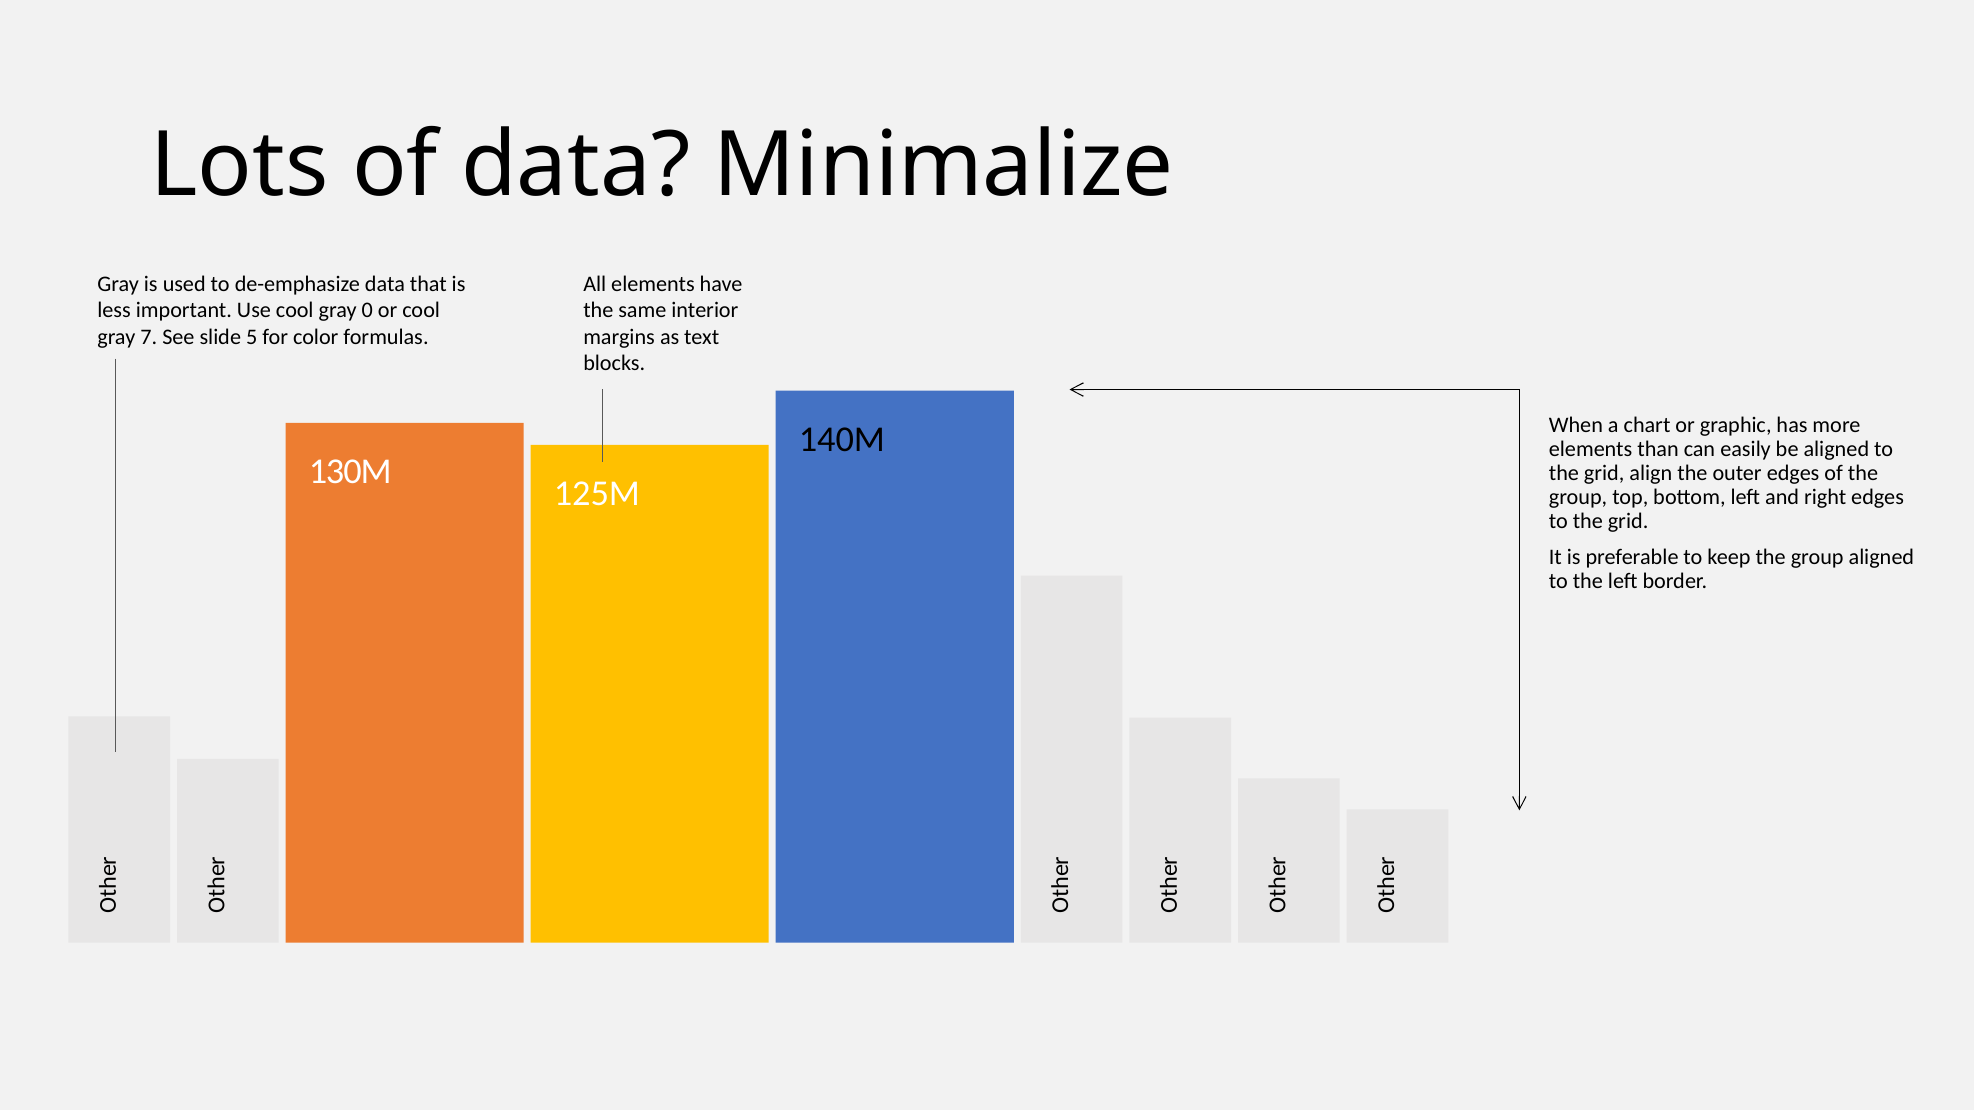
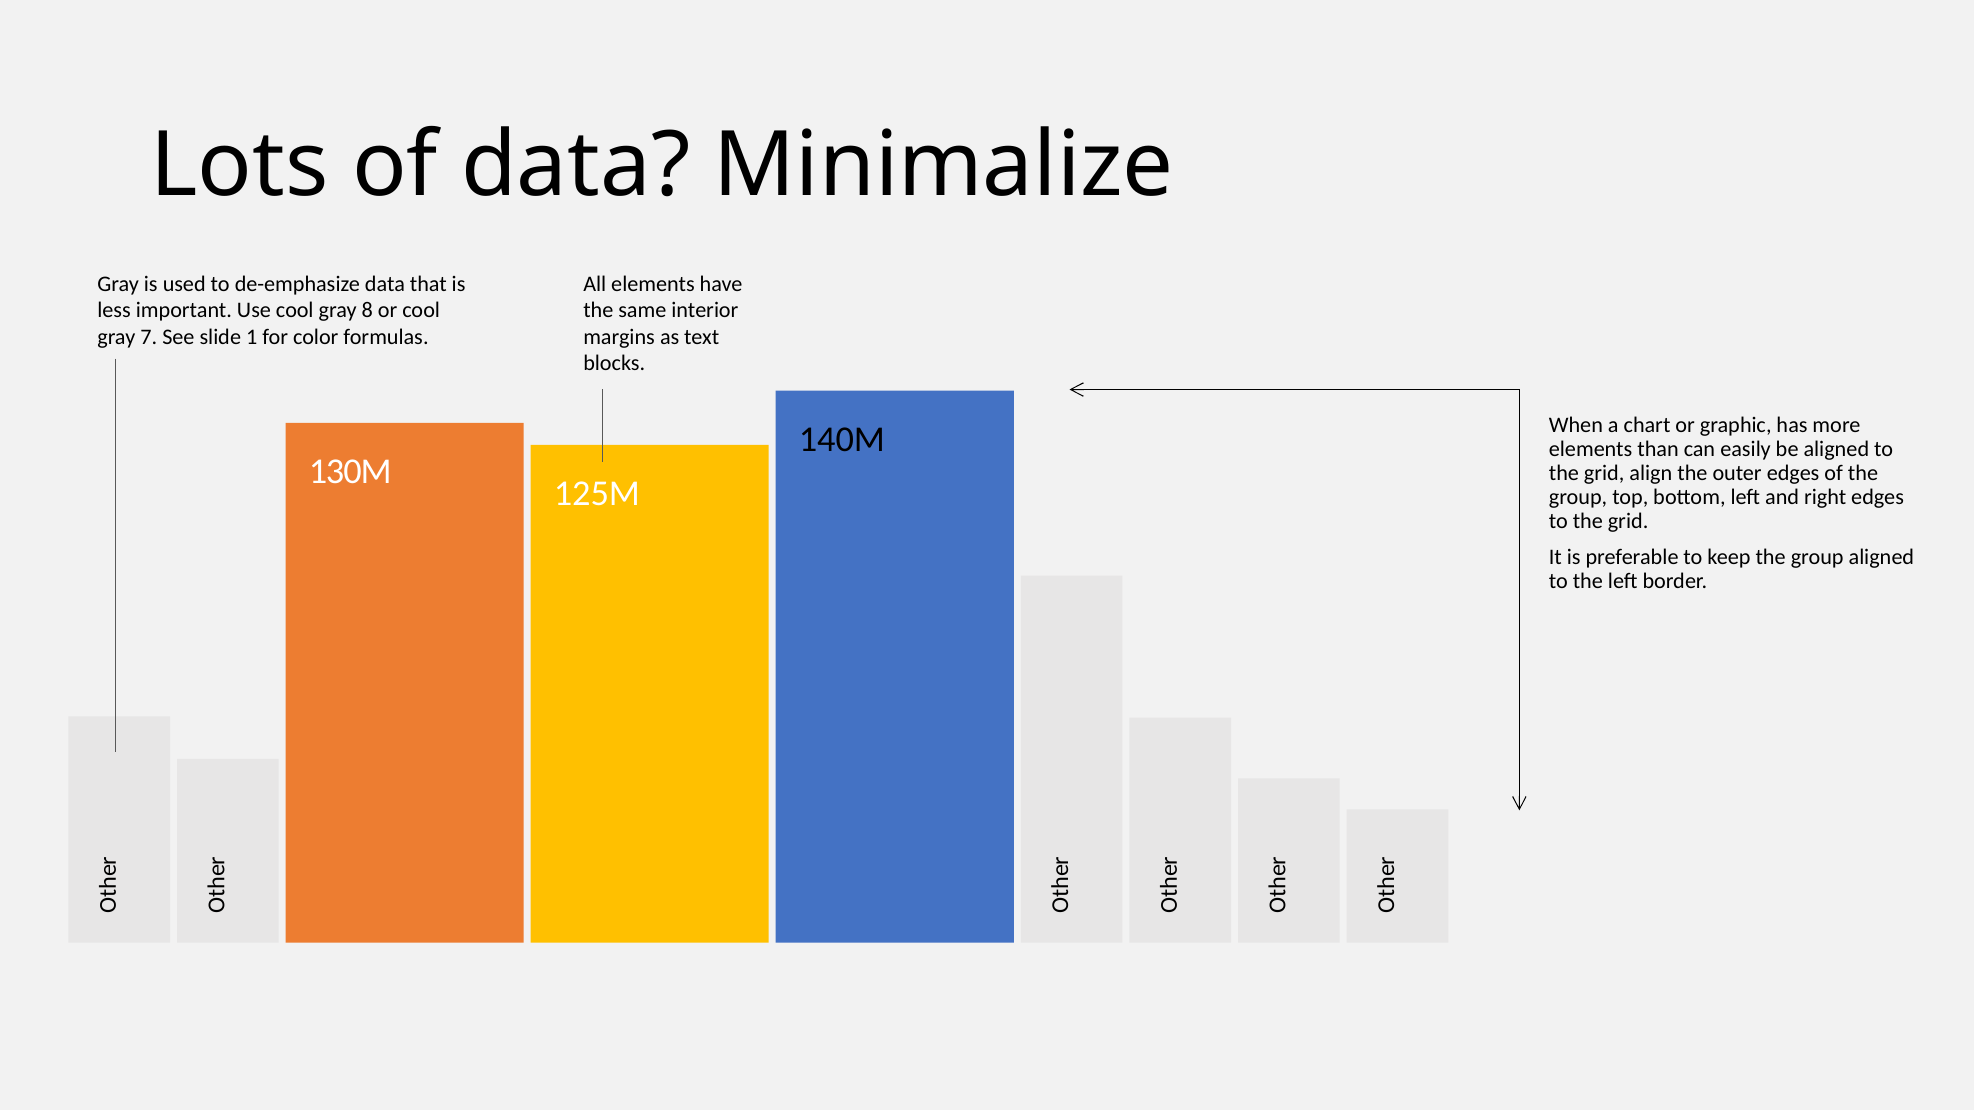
0: 0 -> 8 (367, 311)
5: 5 -> 1 (252, 337)
